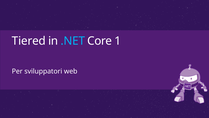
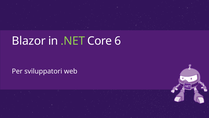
Tiered: Tiered -> Blazor (29, 41)
.NET colour: light blue -> light green (73, 41)
1: 1 -> 6 (118, 41)
